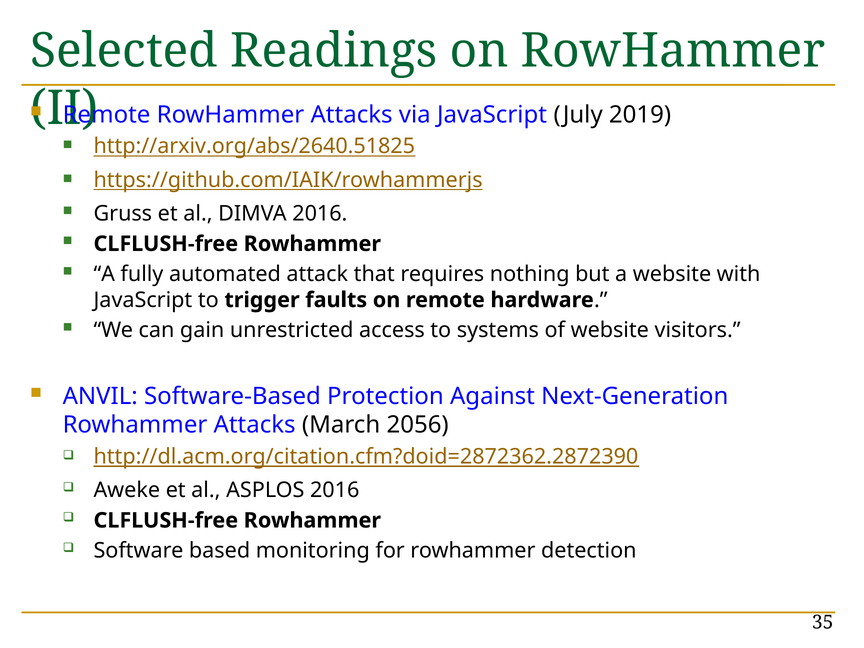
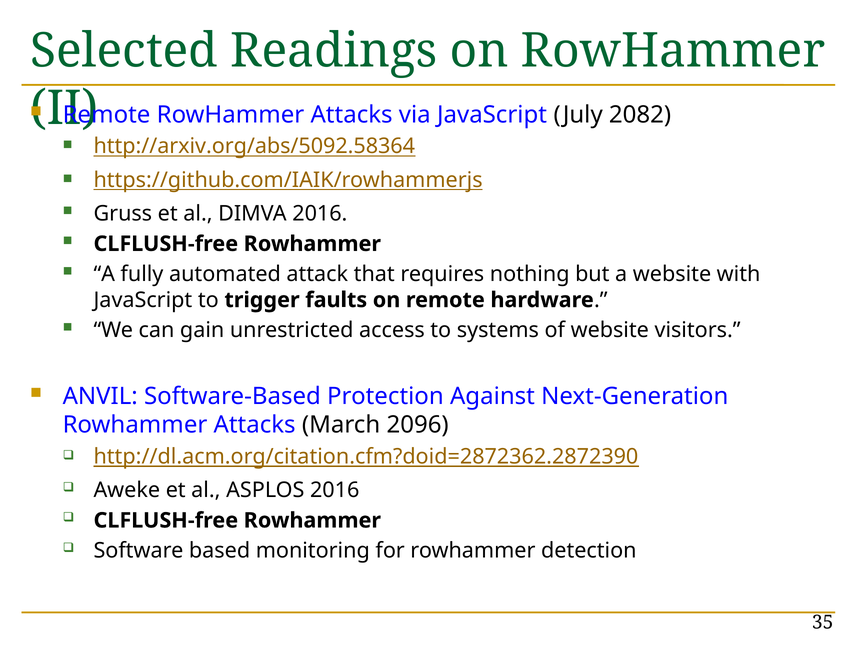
2019: 2019 -> 2082 (640, 115)
http://arxiv.org/abs/2640.51825: http://arxiv.org/abs/2640.51825 -> http://arxiv.org/abs/5092.58364 (254, 146)
2056: 2056 -> 2096 (418, 425)
